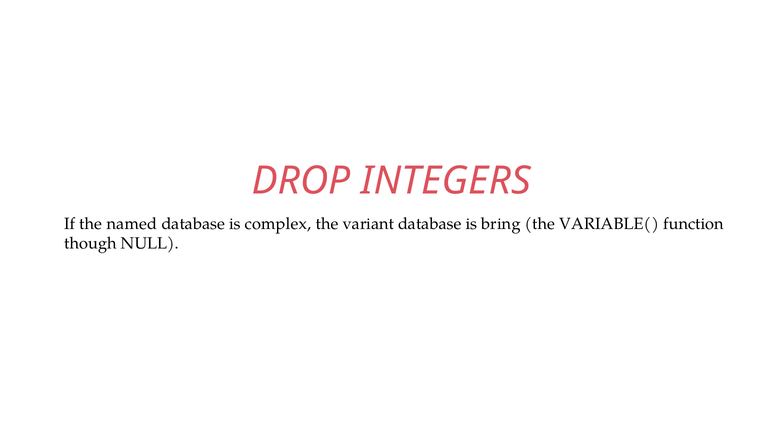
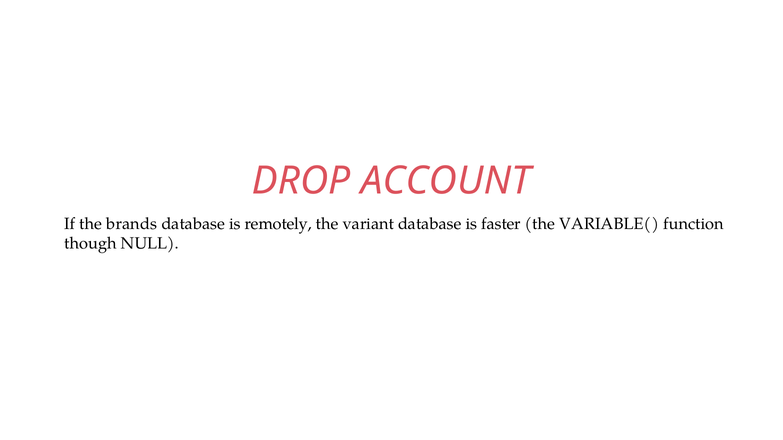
INTEGERS: INTEGERS -> ACCOUNT (446, 181)
named: named -> brands (132, 224)
complex: complex -> remotely (278, 224)
bring: bring -> faster (501, 224)
